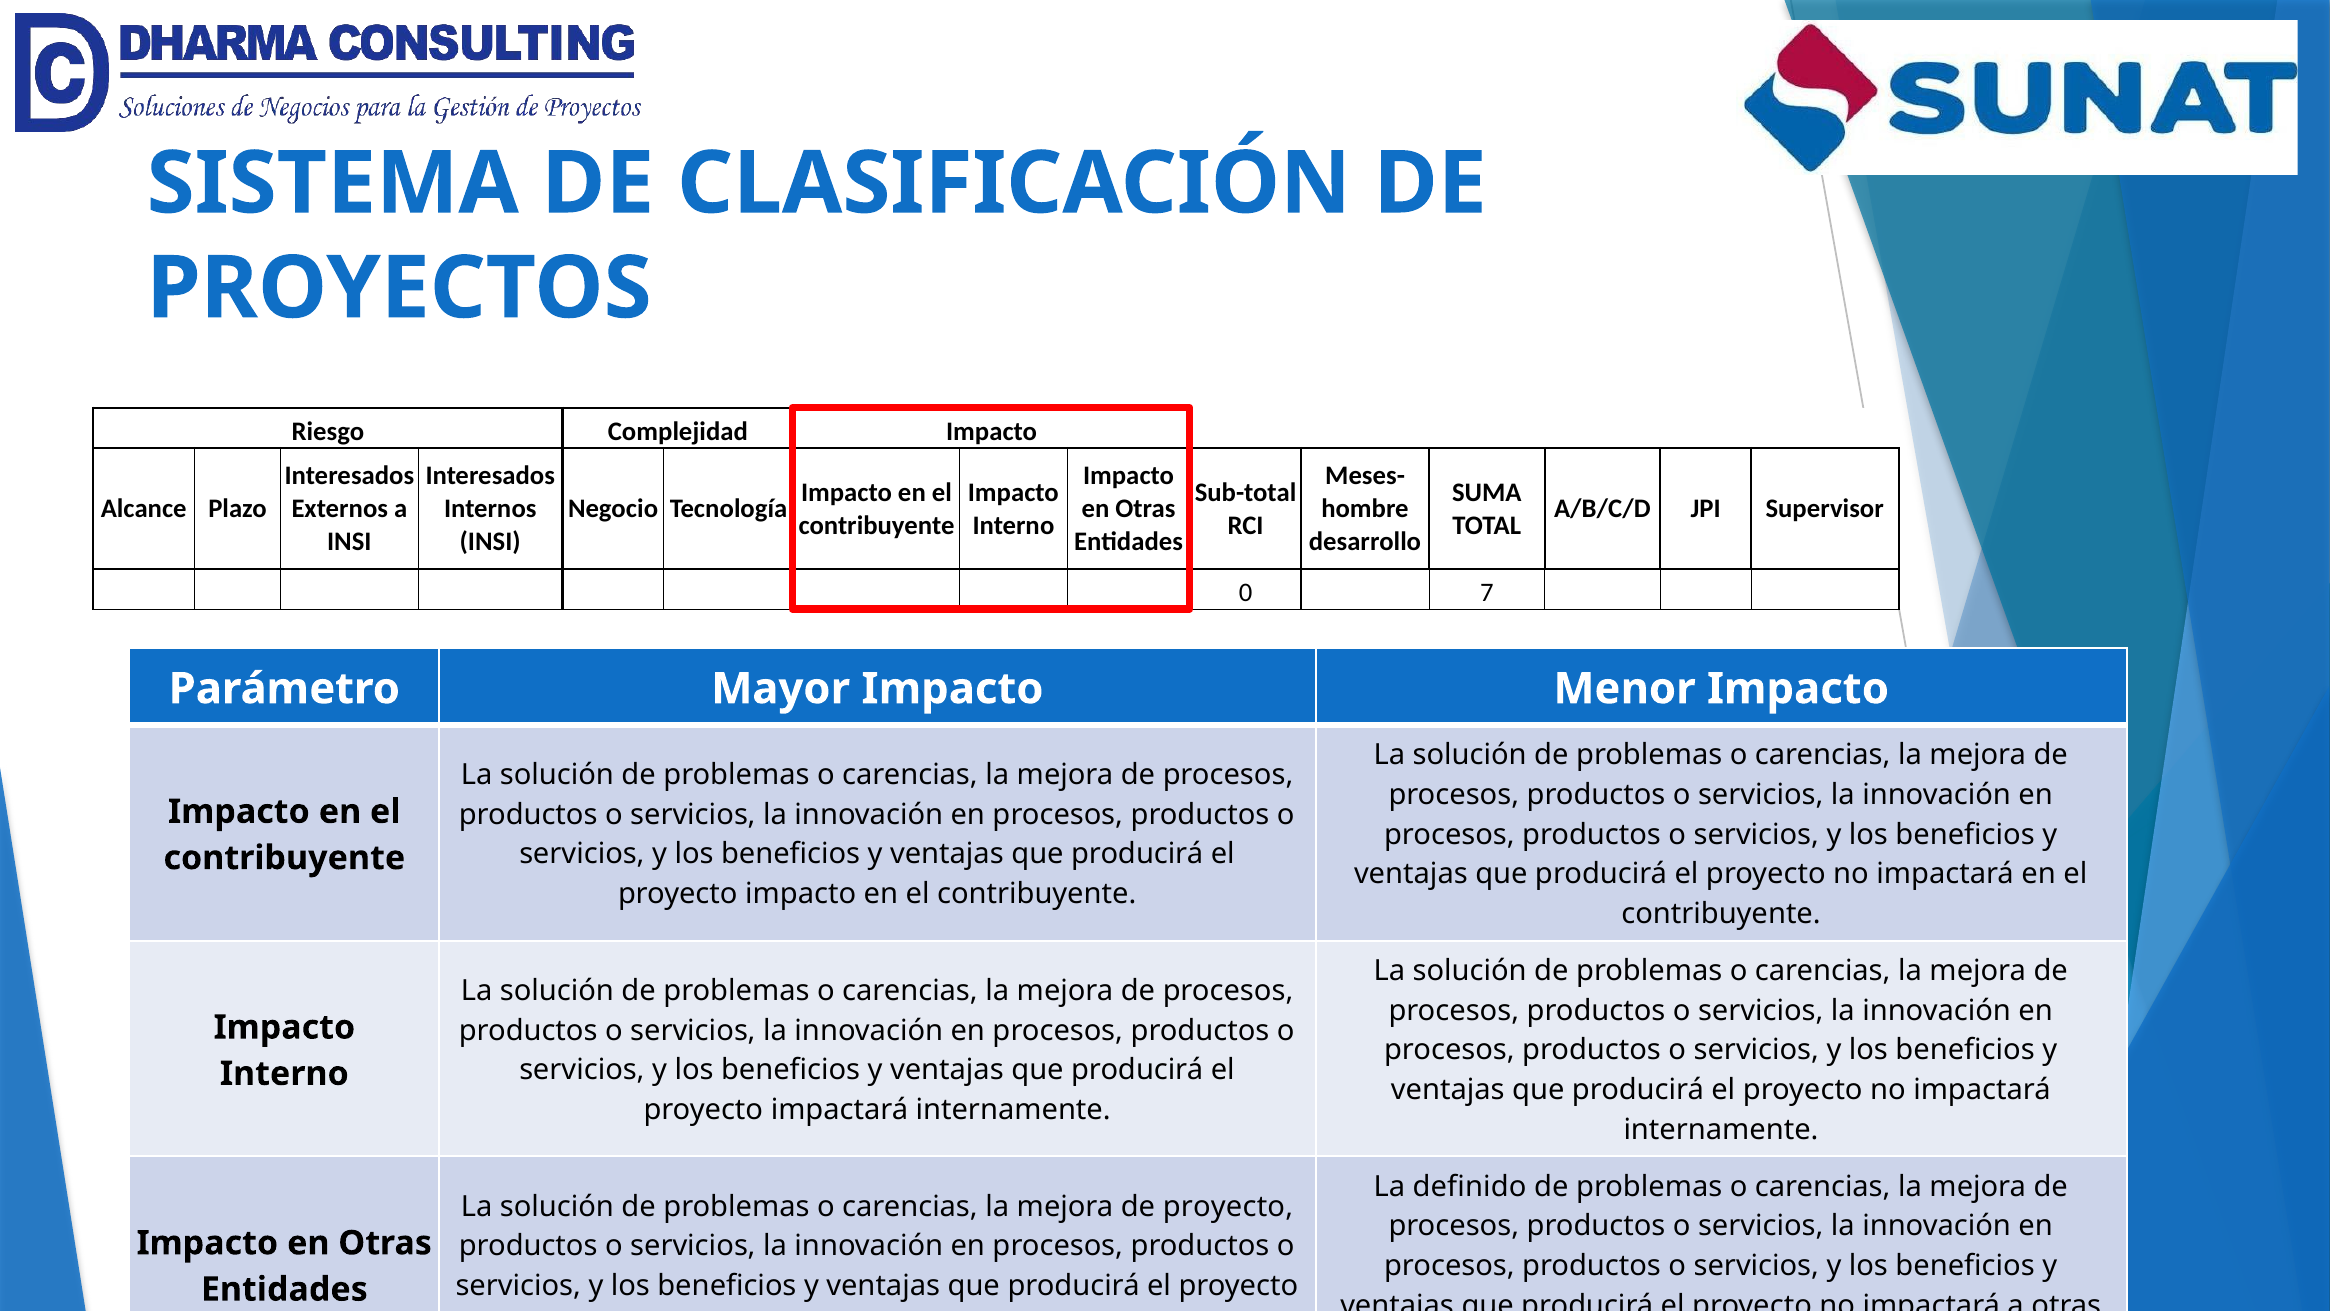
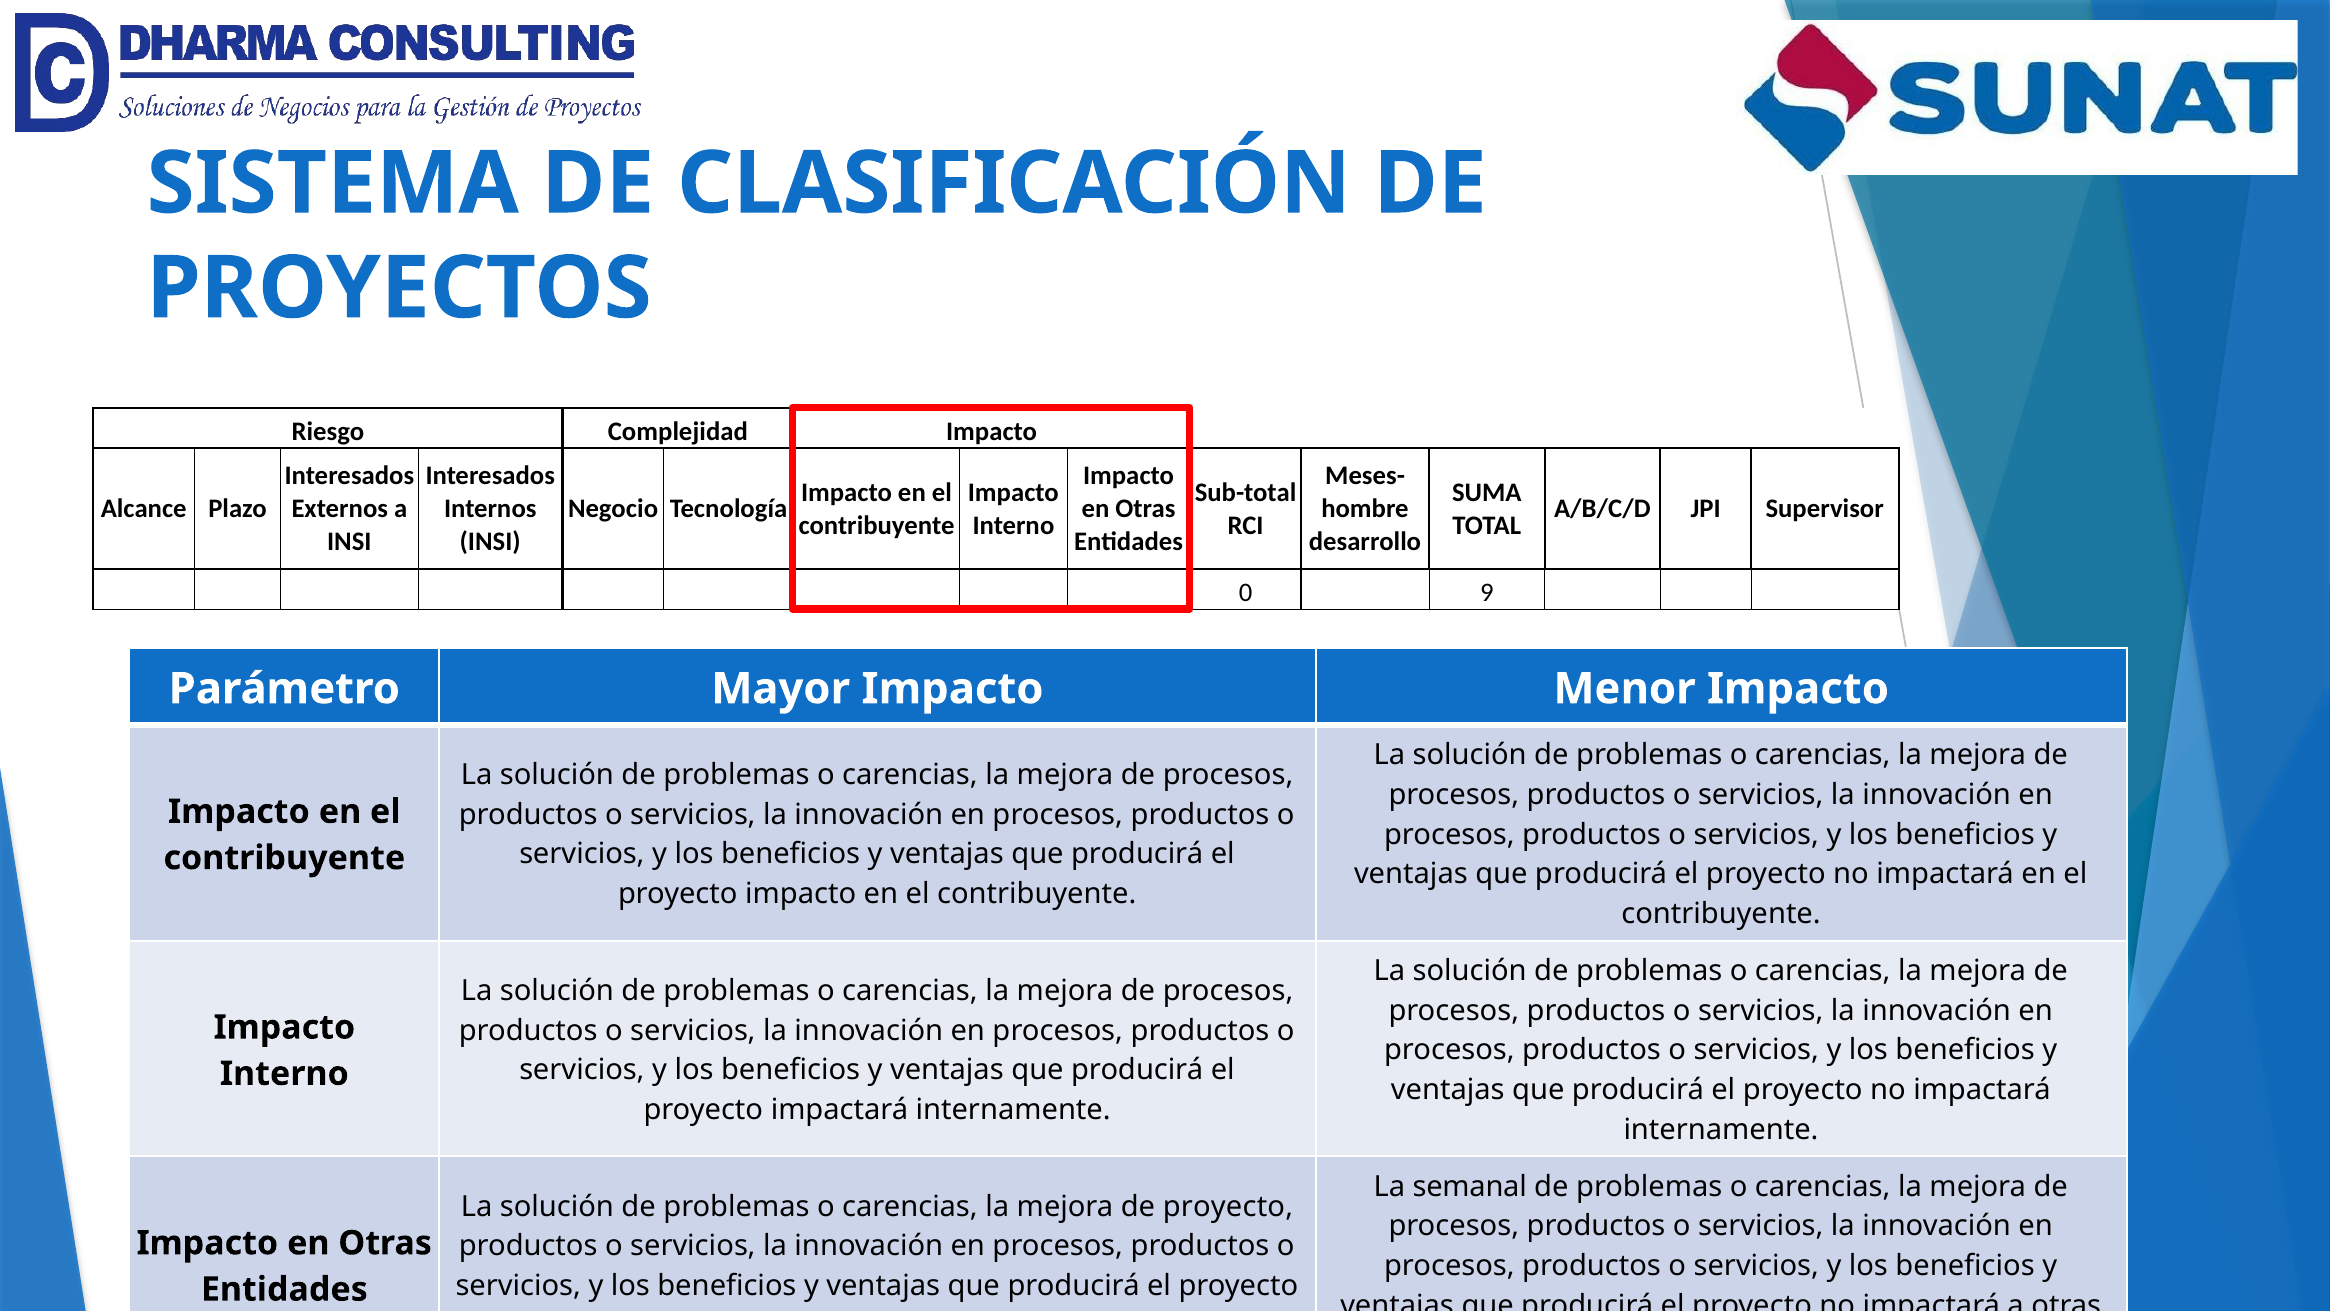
7: 7 -> 9 (1487, 593)
definido: definido -> semanal (1470, 1186)
